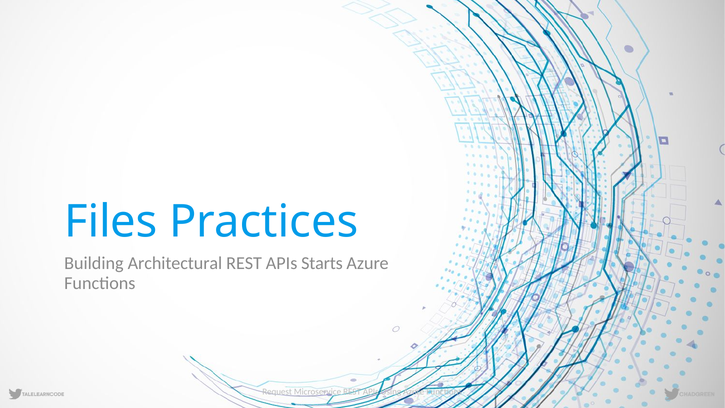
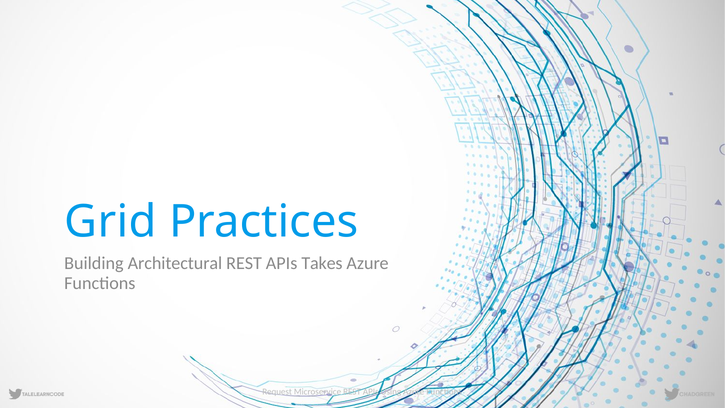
Files: Files -> Grid (111, 222)
Starts: Starts -> Takes (322, 263)
